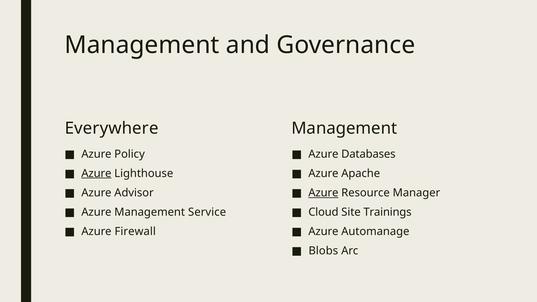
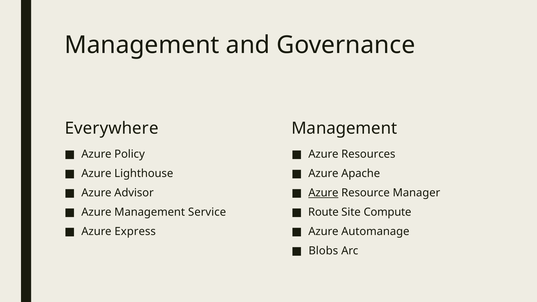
Databases: Databases -> Resources (368, 154)
Azure underline: present -> none (96, 173)
Cloud: Cloud -> Route (323, 212)
Trainings: Trainings -> Compute (387, 212)
Firewall: Firewall -> Express (135, 231)
